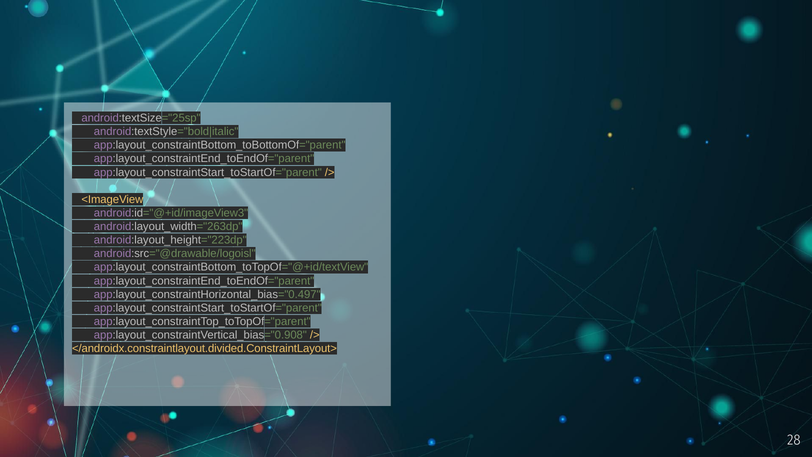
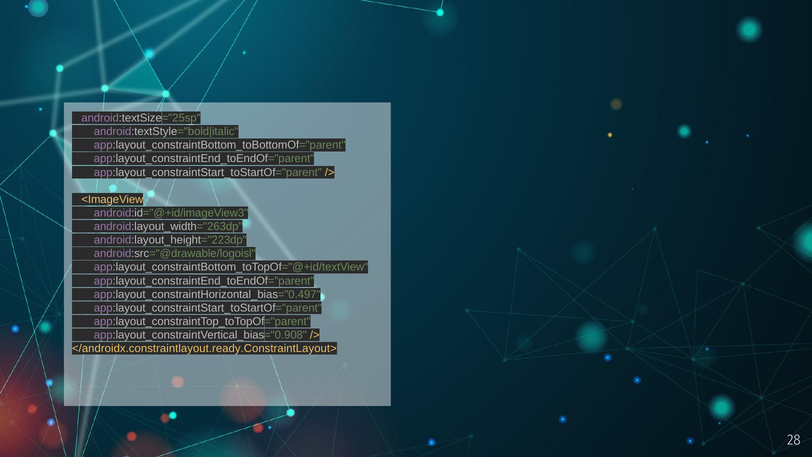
</androidx.constraintlayout.divided.ConstraintLayout>: </androidx.constraintlayout.divided.ConstraintLayout> -> </androidx.constraintlayout.ready.ConstraintLayout> (204, 348)
